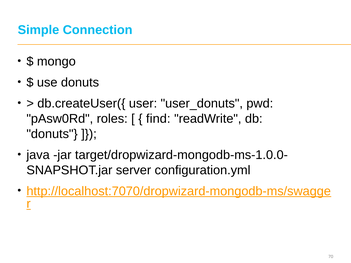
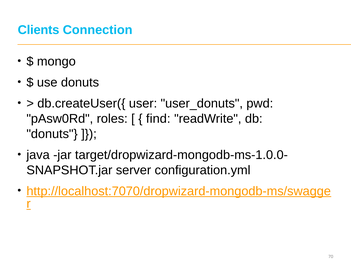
Simple: Simple -> Clients (39, 30)
